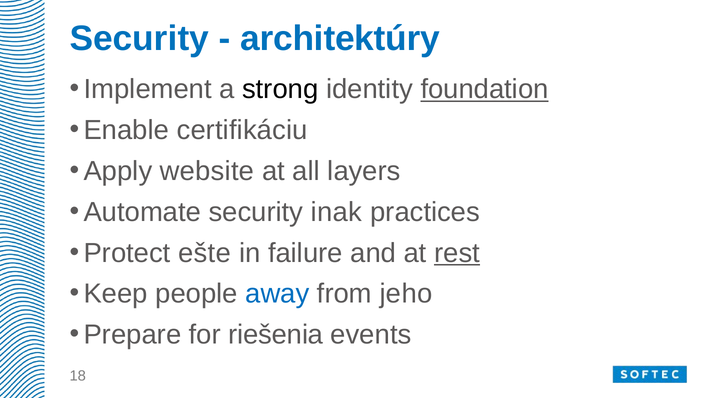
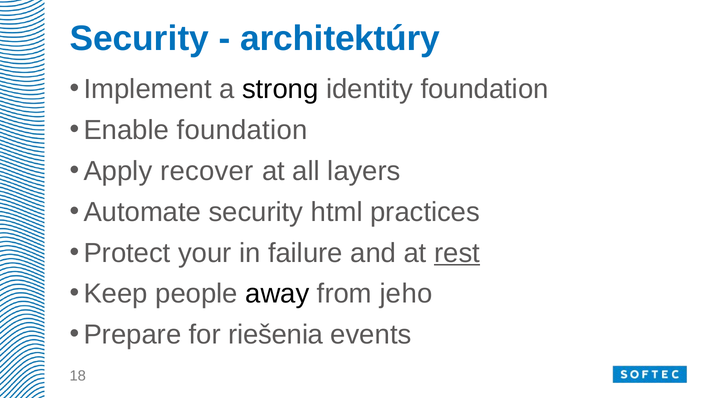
foundation underline: present -> none (485, 89)
Enable certifikáciu: certifikáciu -> foundation (242, 130)
website: website -> recover (207, 171)
inak: inak -> html (337, 212)
ešte: ešte -> your (205, 253)
away colour: blue -> black (277, 294)
